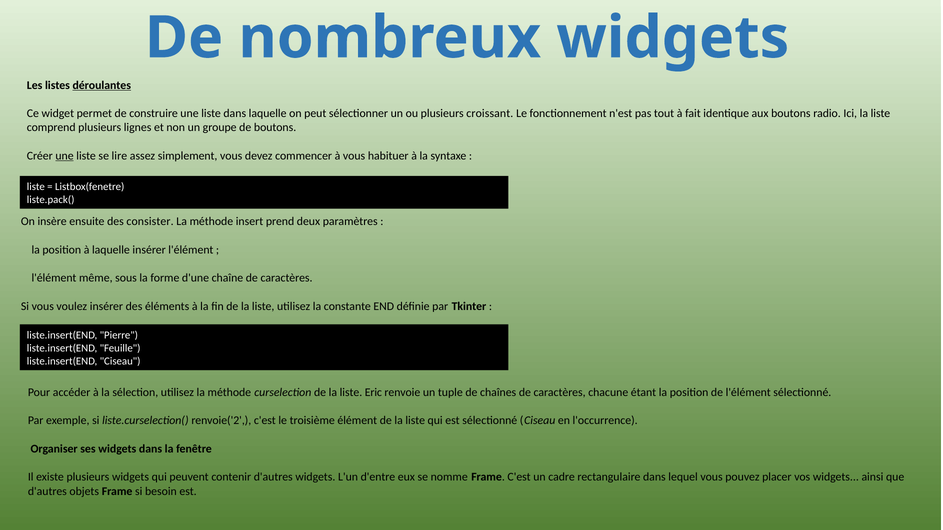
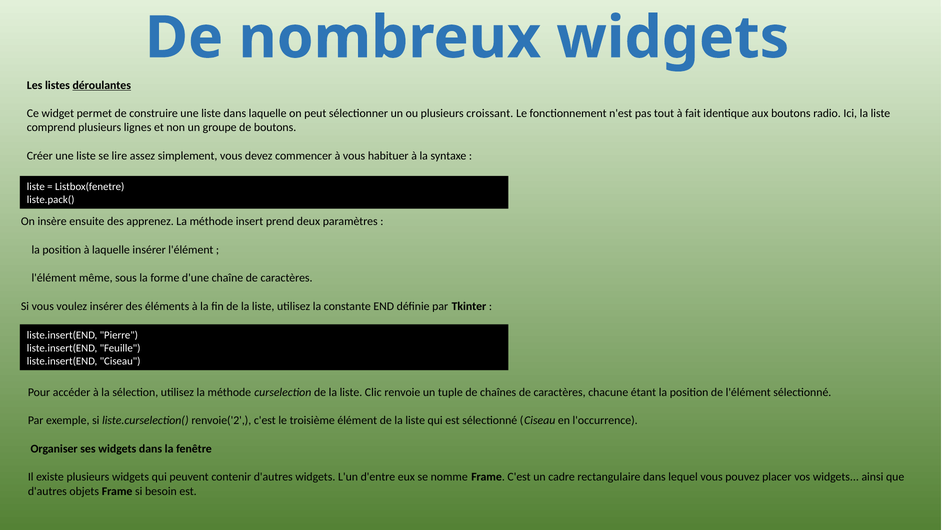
une underline: present -> none (65, 156)
consister: consister -> apprenez (150, 222)
Eric: Eric -> Clic (373, 393)
